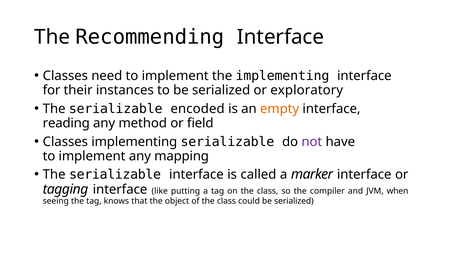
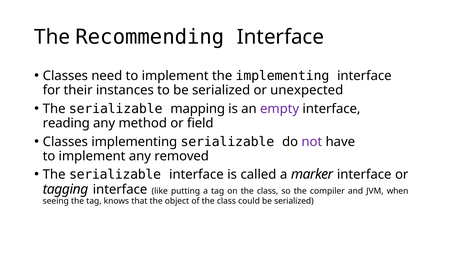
exploratory: exploratory -> unexpected (307, 90)
encoded: encoded -> mapping (198, 109)
empty colour: orange -> purple (280, 109)
mapping: mapping -> removed (182, 156)
